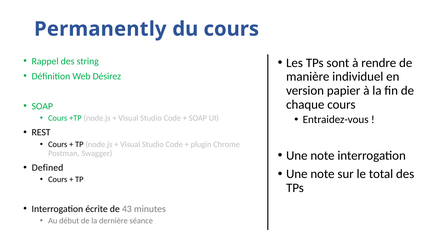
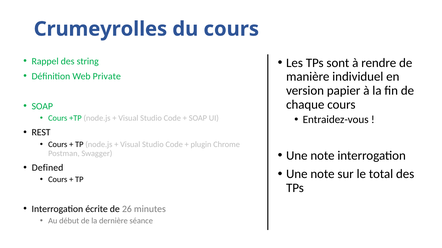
Permanently: Permanently -> Crumeyrolles (100, 29)
Désirez: Désirez -> Private (107, 76)
43: 43 -> 26 (127, 209)
